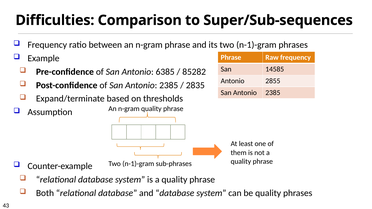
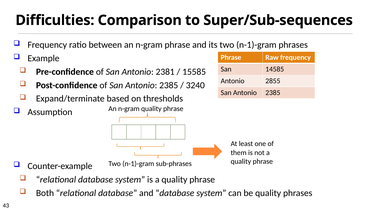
6385: 6385 -> 2381 (165, 72)
85282: 85282 -> 15585 (194, 72)
2835: 2835 -> 3240 (195, 85)
